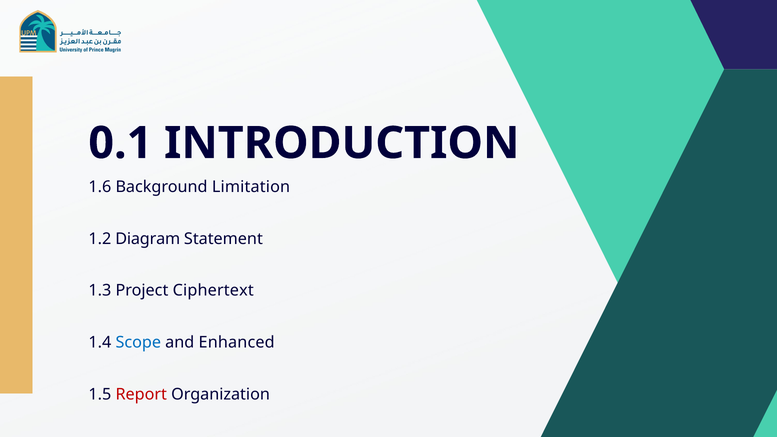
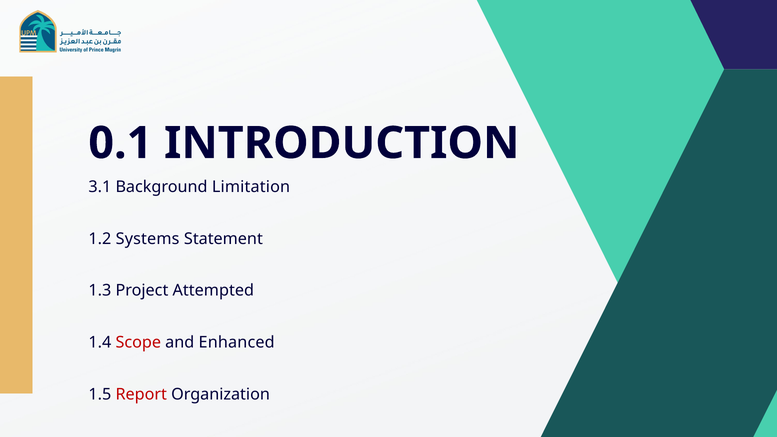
1.6: 1.6 -> 3.1 (100, 187)
Diagram: Diagram -> Systems (148, 239)
Ciphertext: Ciphertext -> Attempted (213, 291)
Scope colour: blue -> red (138, 342)
